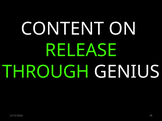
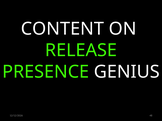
THROUGH: THROUGH -> PRESENCE (46, 72)
